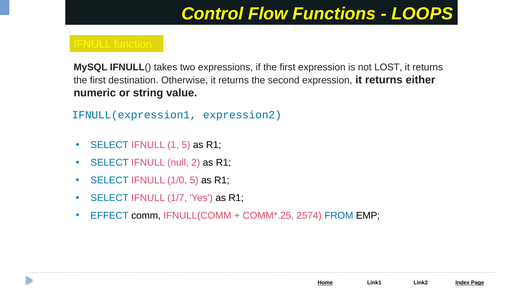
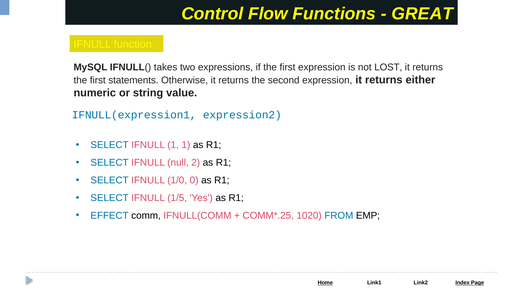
LOOPS: LOOPS -> GREAT (422, 14)
destination: destination -> statements (133, 80)
1 5: 5 -> 1 (186, 145)
1/0 5: 5 -> 0 (194, 180)
1/7: 1/7 -> 1/5 (177, 198)
2574: 2574 -> 1020 (309, 216)
